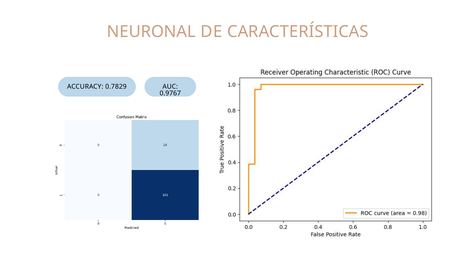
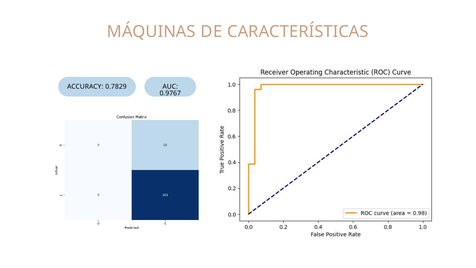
NEURONAL: NEURONAL -> MÁQUINAS (151, 32)
